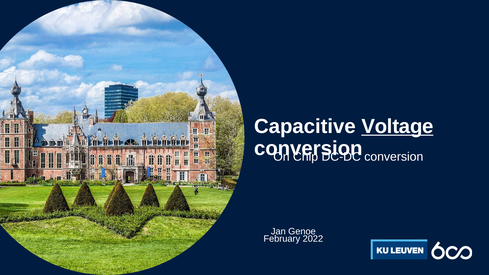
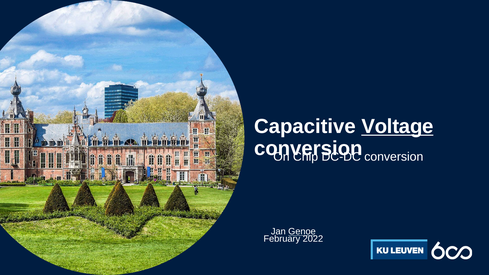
Genoe underline: none -> present (302, 232)
